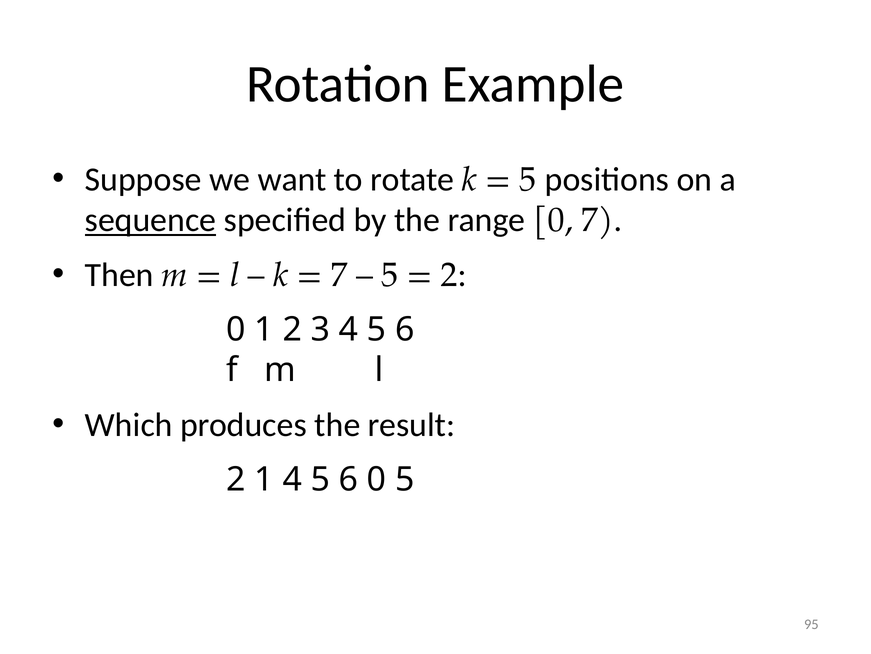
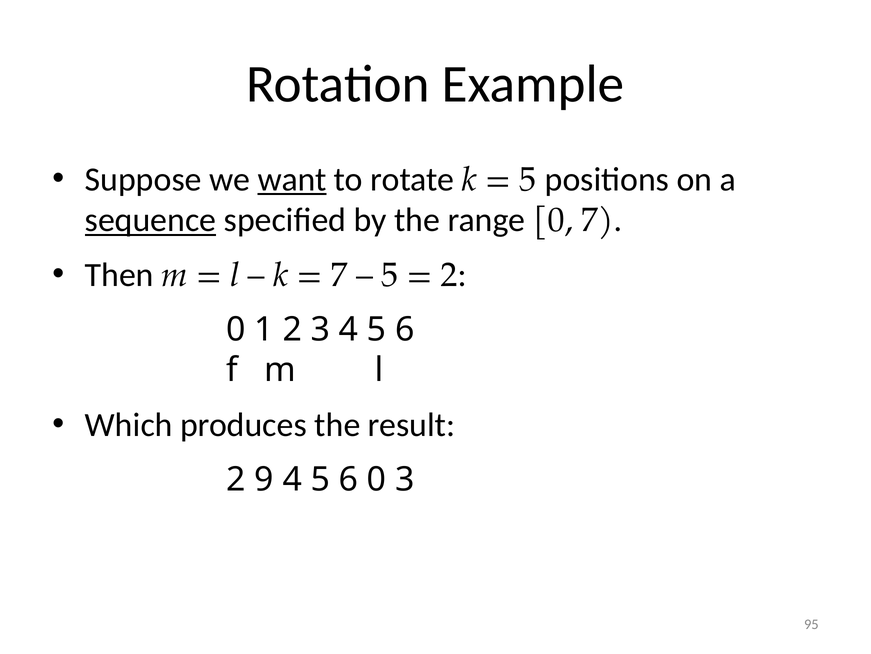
want underline: none -> present (292, 179)
2 1: 1 -> 9 (264, 479)
0 5: 5 -> 3 (405, 479)
